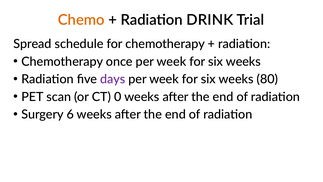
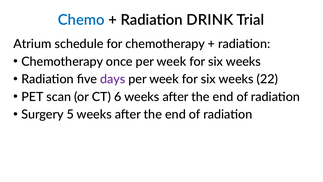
Chemo colour: orange -> blue (81, 20)
Spread: Spread -> Atrium (32, 44)
80: 80 -> 22 (267, 79)
0: 0 -> 6 (118, 97)
6: 6 -> 5 (70, 114)
